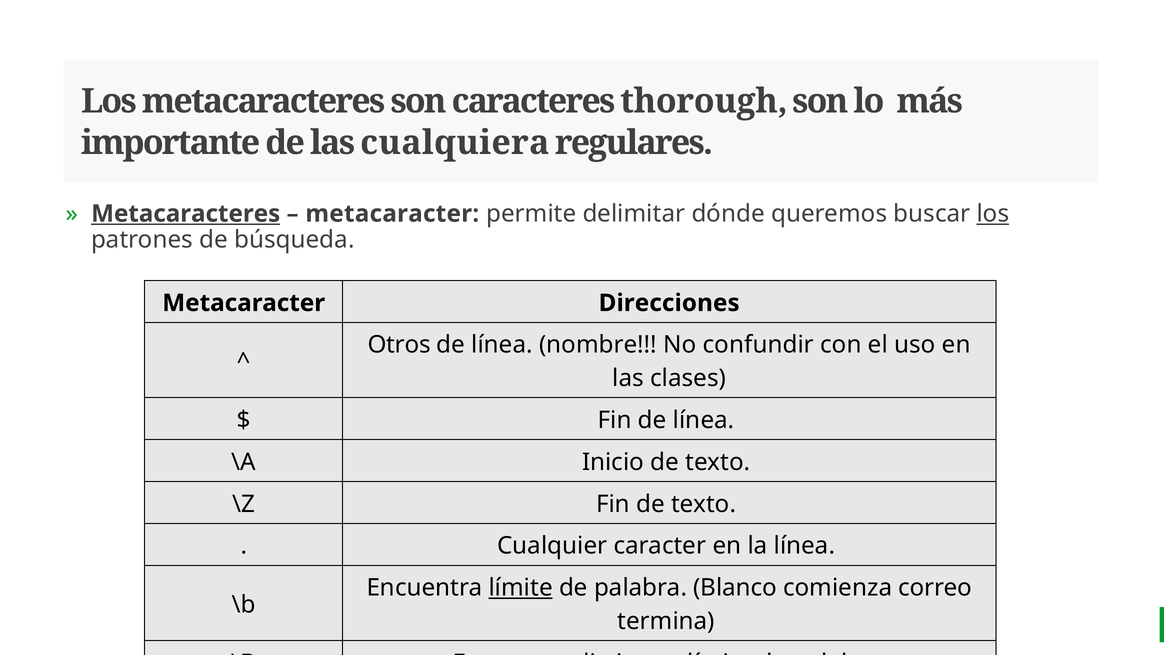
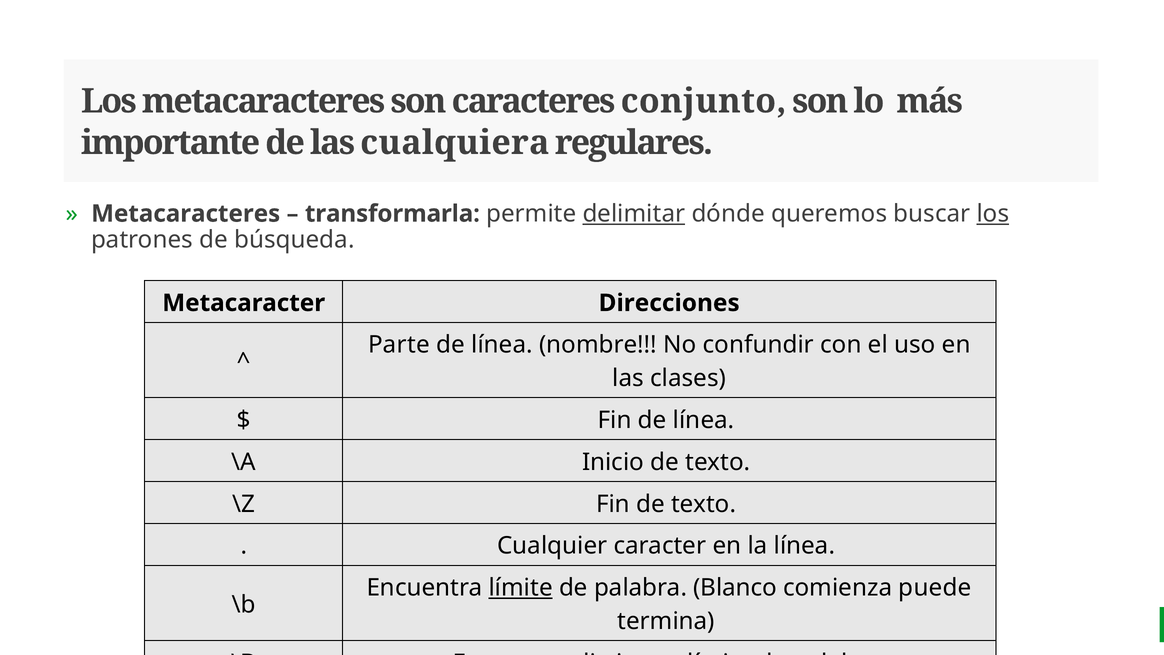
thorough: thorough -> conjunto (704, 101)
Metacaracteres underline: present -> none (186, 214)
metacaracter: metacaracter -> transformarla (392, 214)
delimitar underline: none -> present (634, 214)
Otros: Otros -> Parte (399, 345)
correo: correo -> puede (935, 588)
